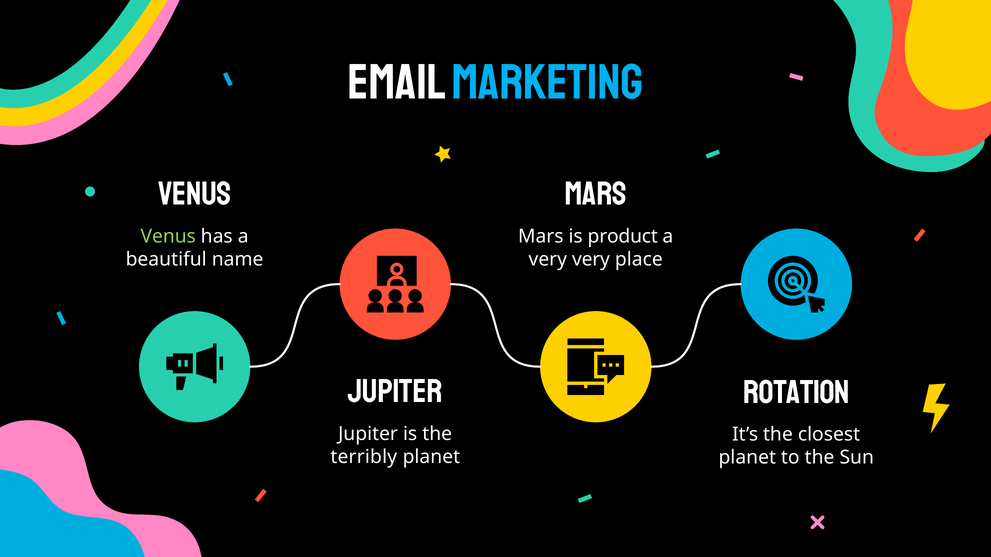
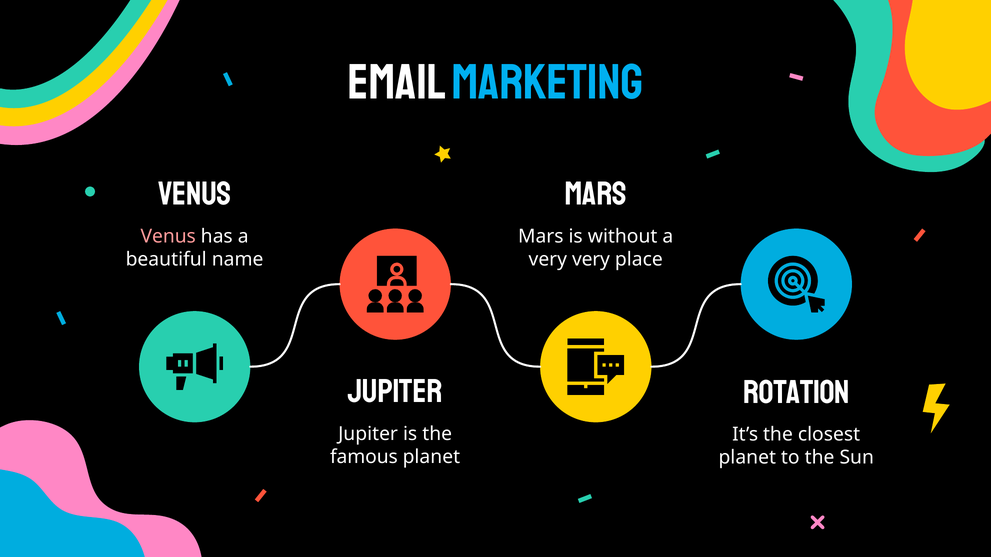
Venus colour: light green -> pink (168, 237)
product: product -> without (623, 237)
terribly: terribly -> famous (364, 457)
